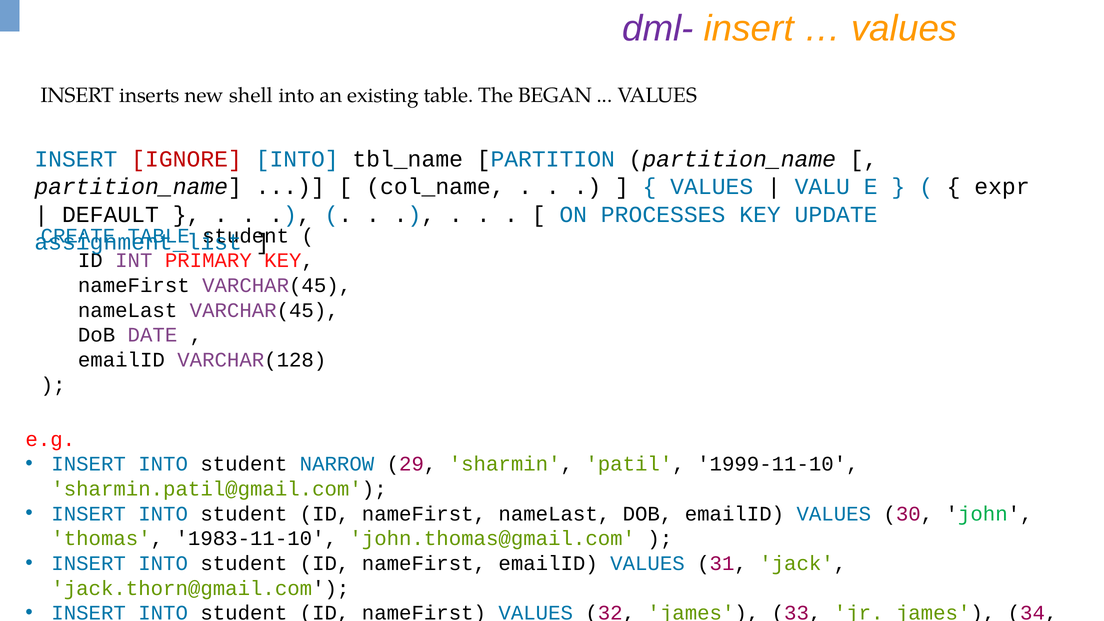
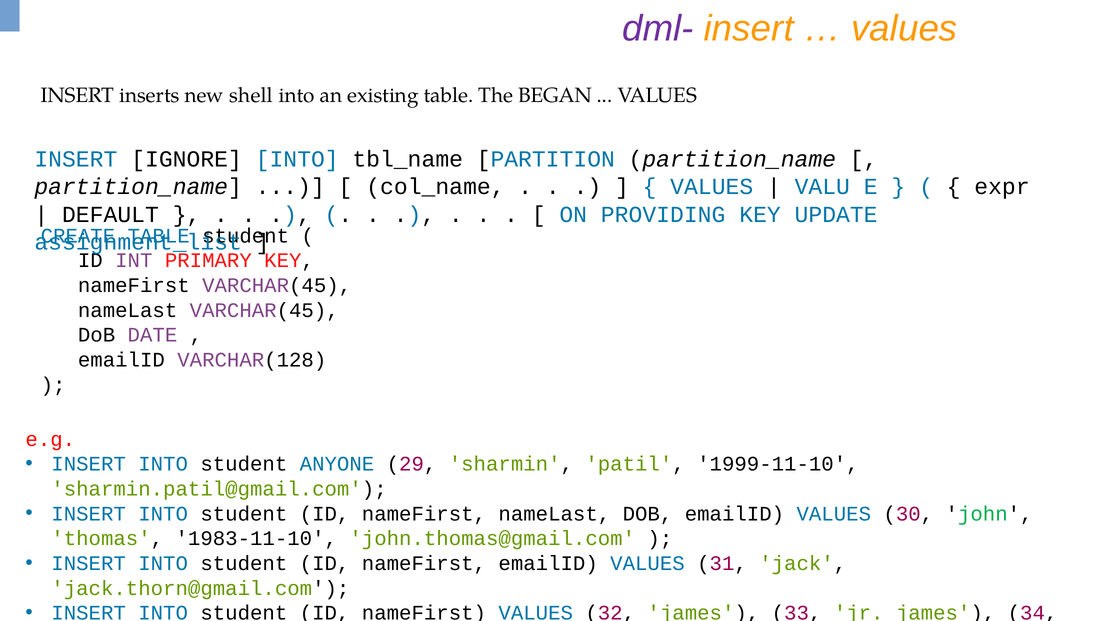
IGNORE colour: red -> black (187, 159)
PROCESSES: PROCESSES -> PROVIDING (663, 214)
NARROW: NARROW -> ANYONE (337, 464)
